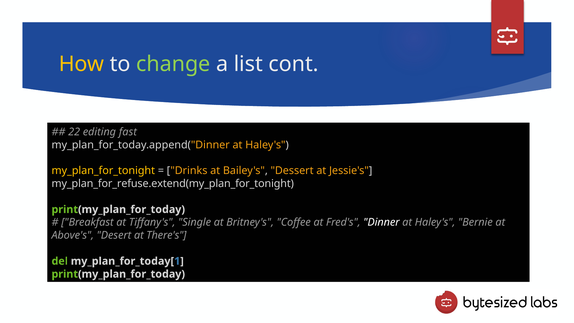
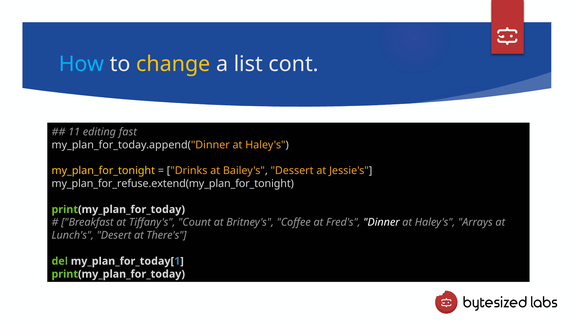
How colour: yellow -> light blue (81, 64)
change colour: light green -> yellow (173, 64)
22: 22 -> 11 (74, 132)
Single: Single -> Count (195, 222)
Bernie: Bernie -> Arrays (475, 222)
Above's: Above's -> Lunch's (73, 235)
